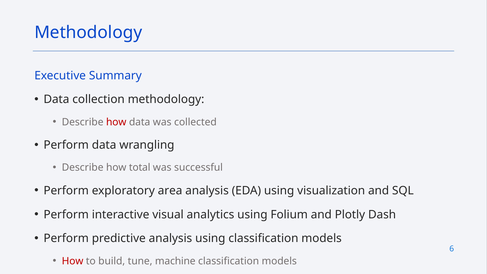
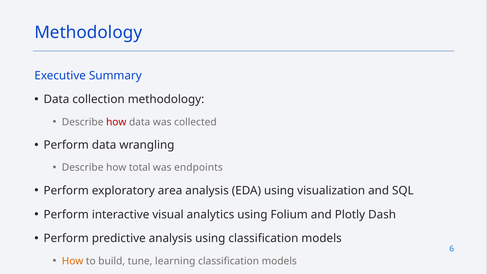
successful: successful -> endpoints (198, 168)
How colour: red -> orange (73, 261)
machine: machine -> learning (175, 261)
